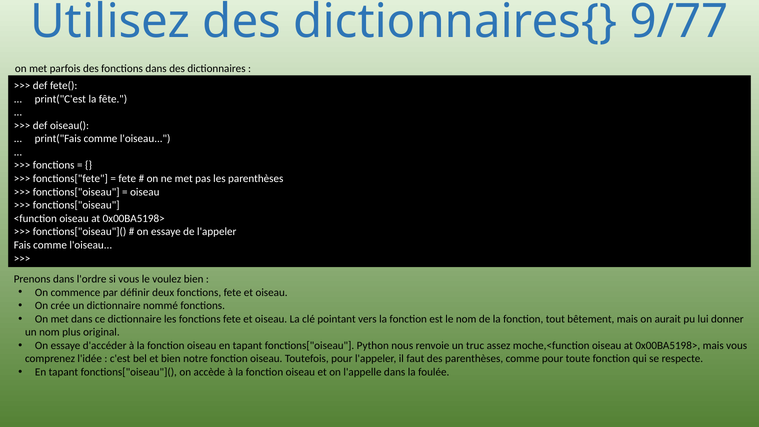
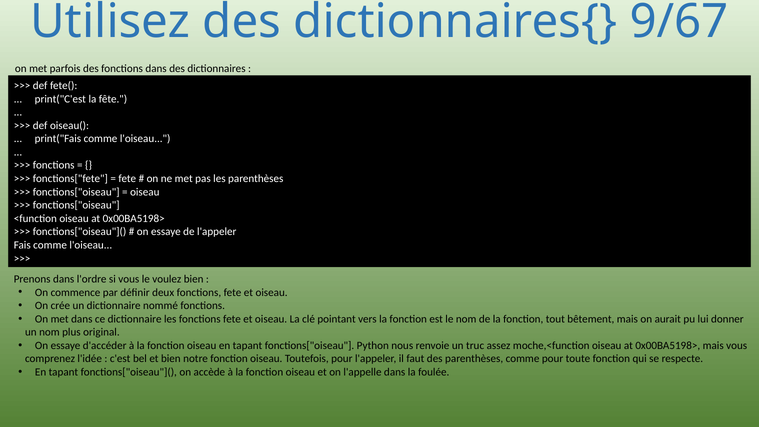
9/77: 9/77 -> 9/67 (679, 22)
